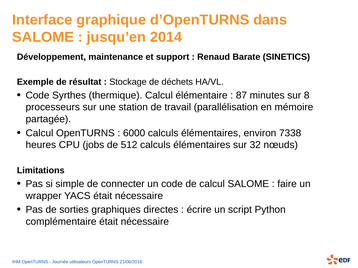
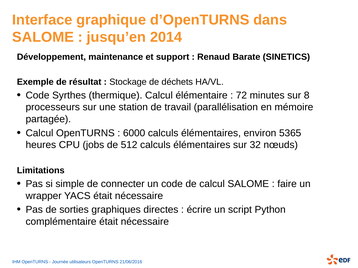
87: 87 -> 72 (241, 95)
7338: 7338 -> 5365 (290, 133)
